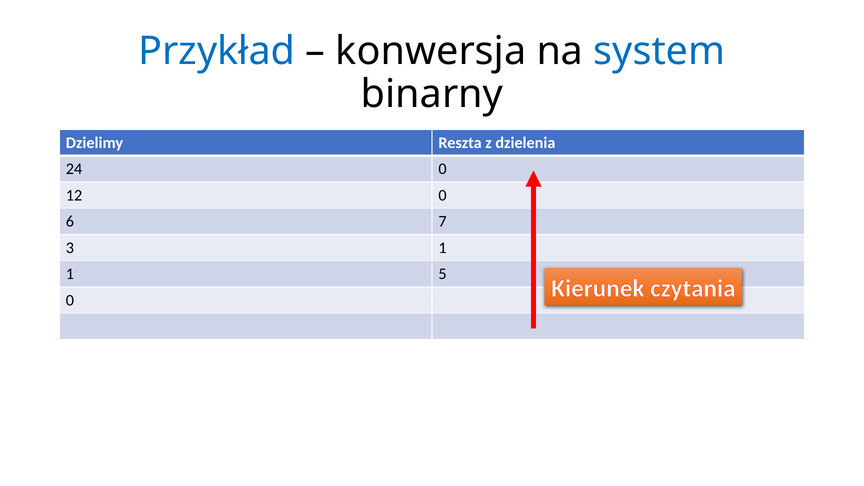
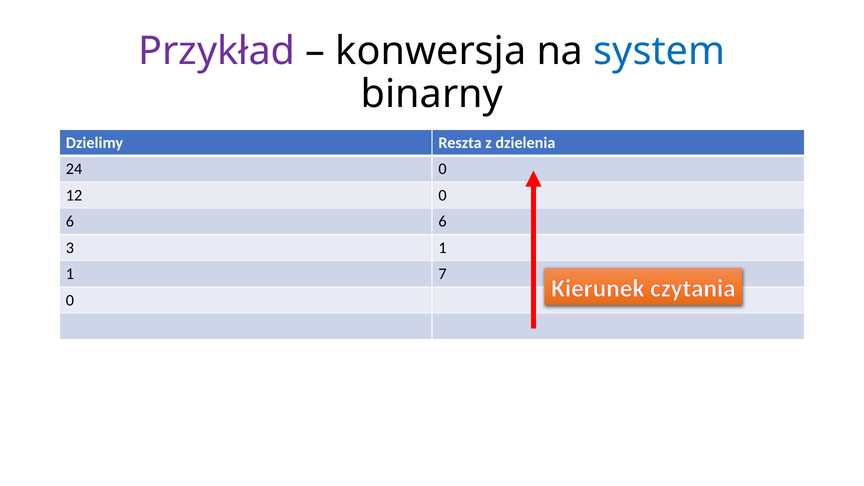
Przykład colour: blue -> purple (217, 51)
6 7: 7 -> 6 (443, 222)
5: 5 -> 7 (443, 274)
